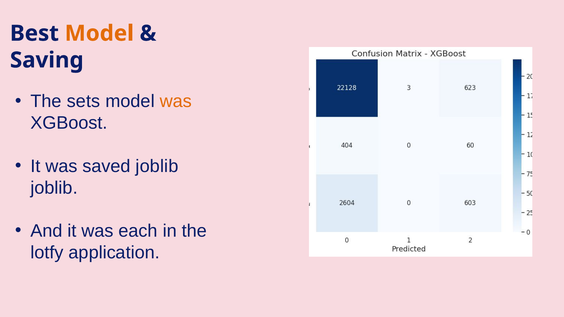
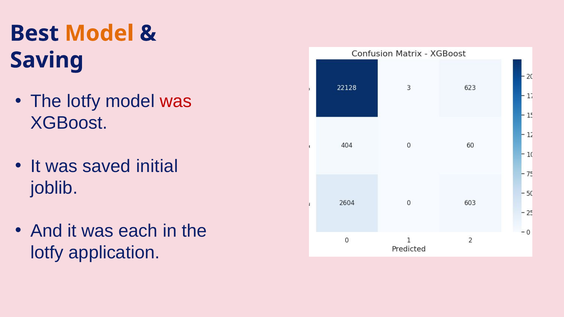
sets: sets -> lotfy (84, 101)
was colour: orange -> red (176, 101)
saved joblib: joblib -> initial (157, 166)
